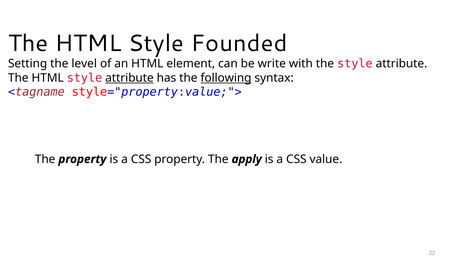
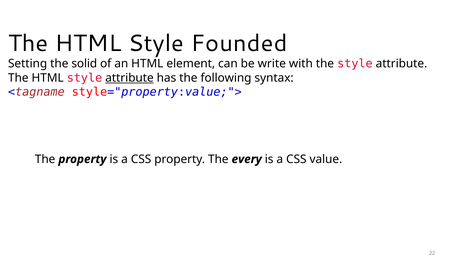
level: level -> solid (84, 64)
following underline: present -> none (226, 78)
apply: apply -> every (247, 159)
